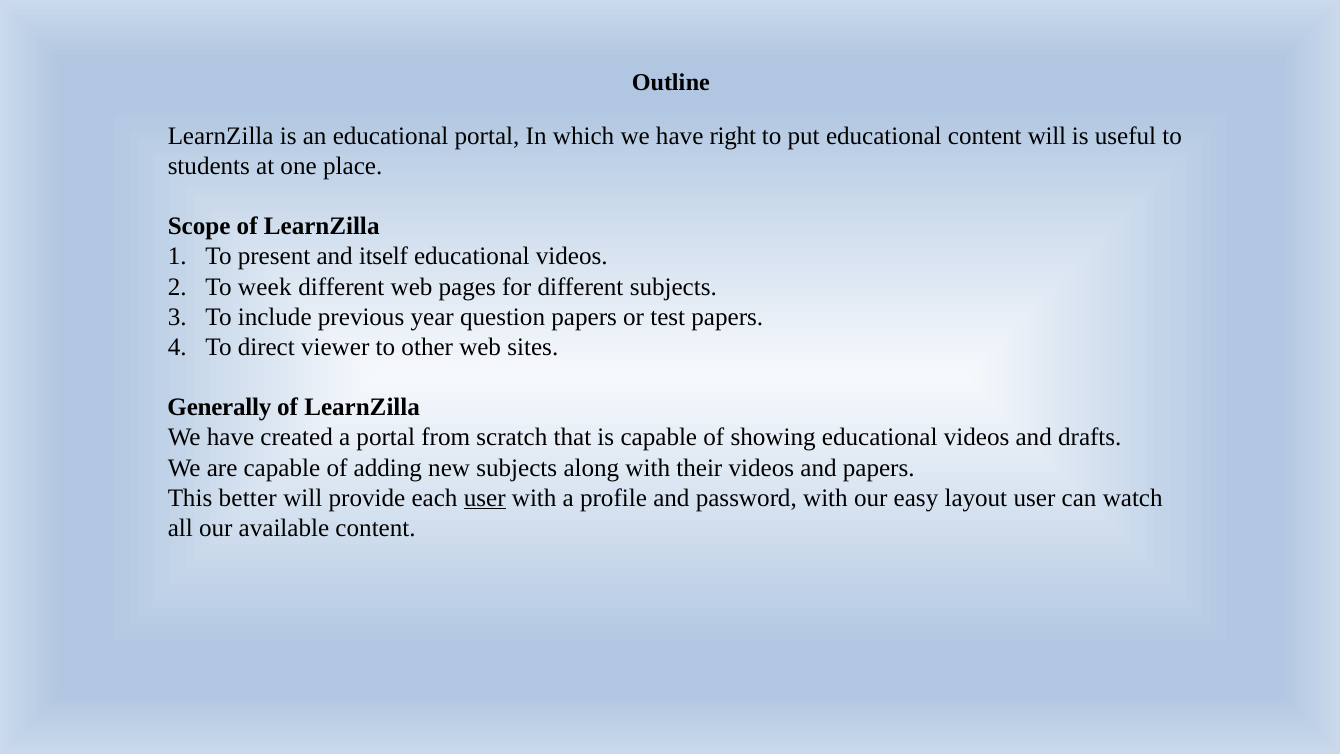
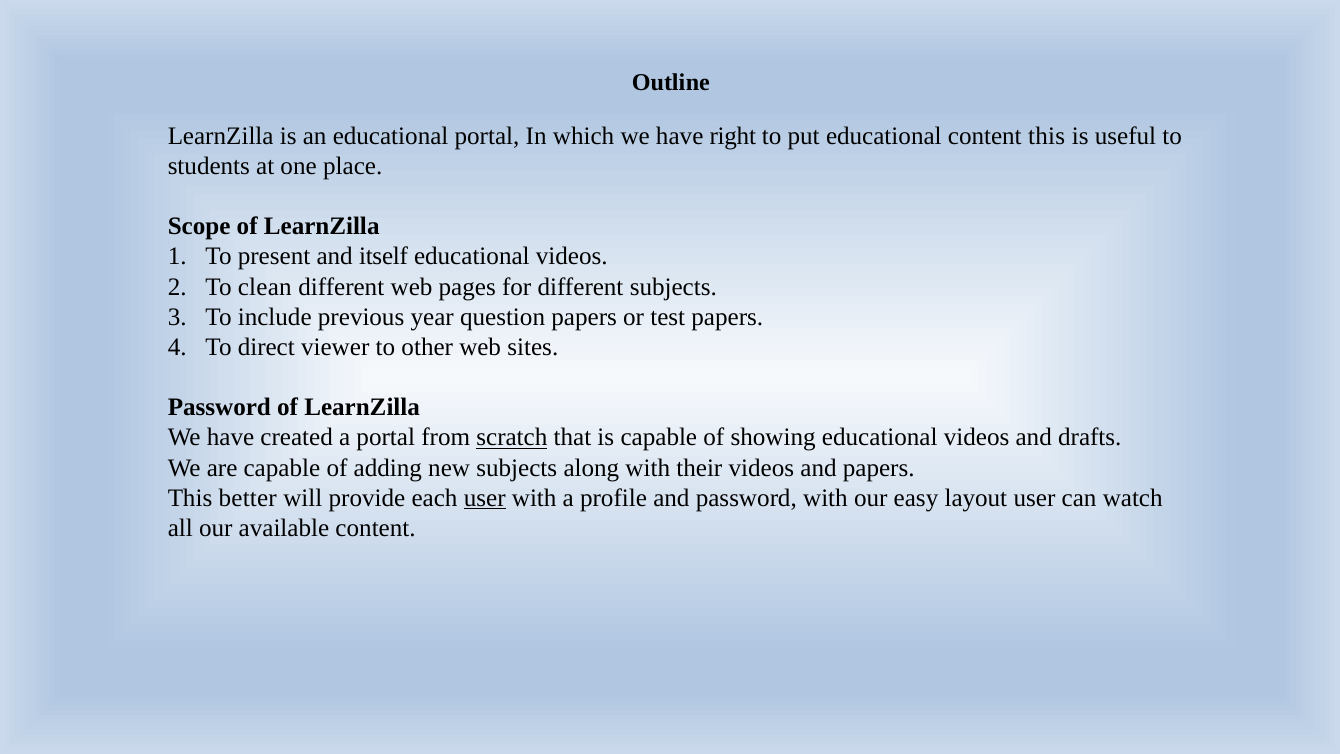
content will: will -> this (1047, 136)
week: week -> clean (265, 287)
Generally: Generally -> Password (219, 407)
scratch underline: none -> present (512, 437)
